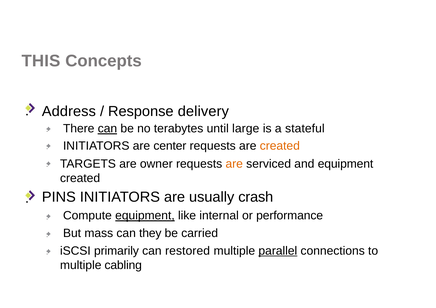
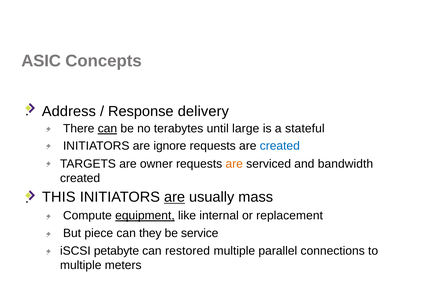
THIS: THIS -> ASIC (41, 61)
center: center -> ignore (170, 146)
created colour: orange -> blue (280, 146)
and equipment: equipment -> bandwidth (345, 164)
PINS: PINS -> THIS (59, 197)
are underline: none -> present (175, 197)
crash: crash -> mass (256, 197)
performance: performance -> replacement (290, 216)
mass: mass -> piece (99, 234)
carried: carried -> service (200, 234)
primarily: primarily -> petabyte (117, 251)
parallel underline: present -> none (278, 251)
cabling: cabling -> meters (123, 266)
